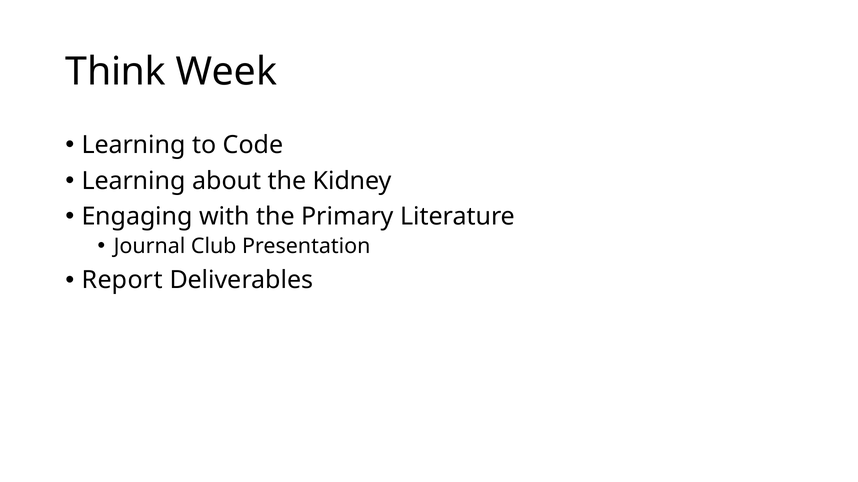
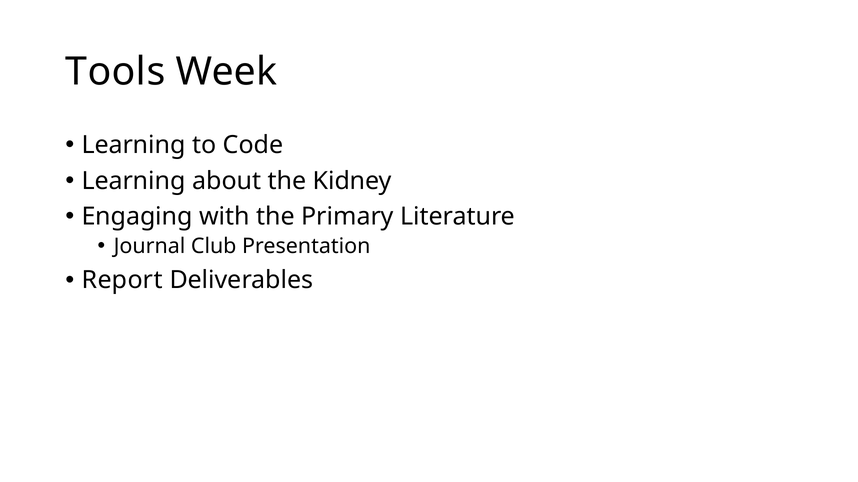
Think: Think -> Tools (115, 72)
